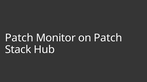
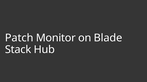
on Patch: Patch -> Blade (108, 38)
